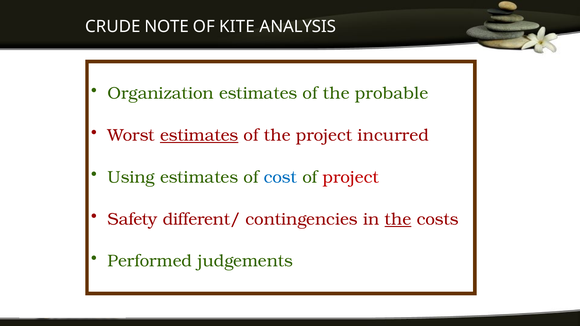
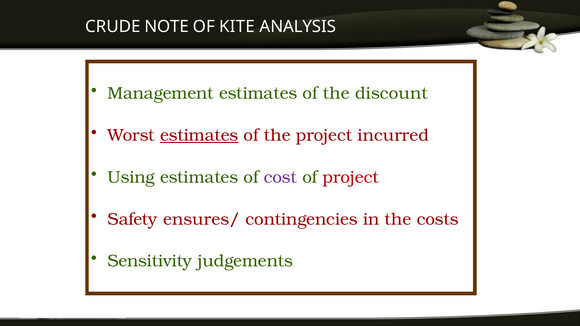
Organization: Organization -> Management (161, 93)
probable: probable -> discount (392, 93)
cost colour: blue -> purple (280, 177)
different/: different/ -> ensures/ (201, 219)
the underline: present -> none (398, 219)
Performed: Performed -> Sensitivity (150, 261)
